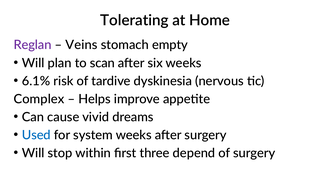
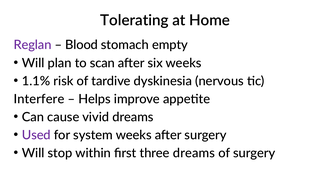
Veins: Veins -> Blood (82, 45)
6.1%: 6.1% -> 1.1% (36, 81)
Complex: Complex -> Interfere (39, 99)
Used colour: blue -> purple (36, 135)
three depend: depend -> dreams (194, 153)
